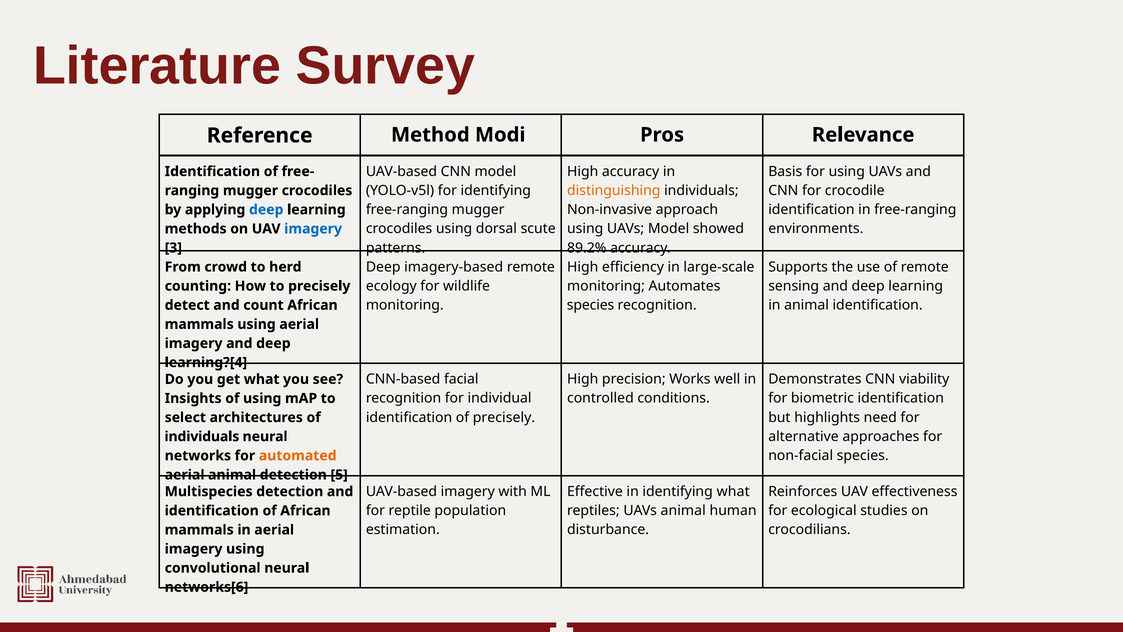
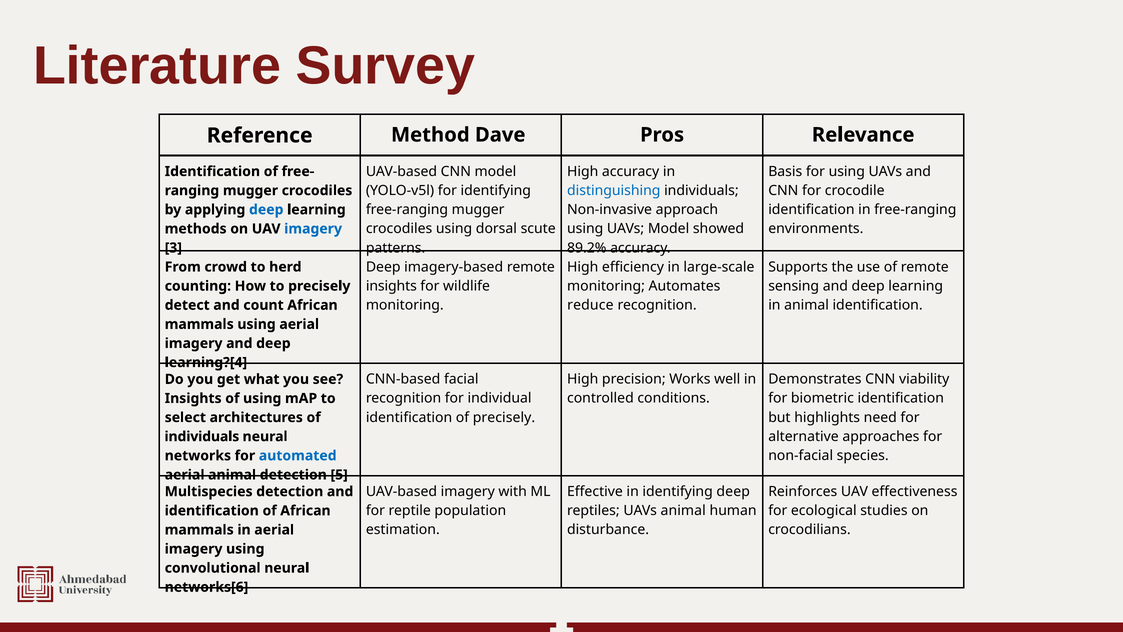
Modi: Modi -> Dave (500, 135)
distinguishing colour: orange -> blue (614, 190)
ecology: ecology -> insights (391, 286)
species: species -> reduce (590, 305)
automated colour: orange -> blue (298, 455)
identifying what: what -> deep (733, 491)
